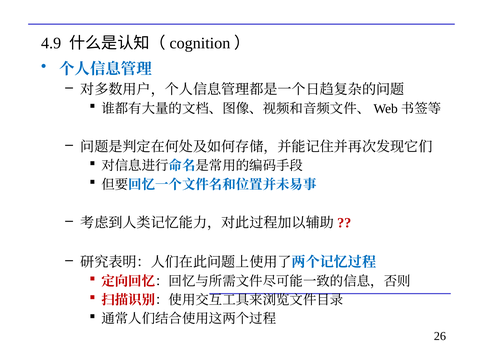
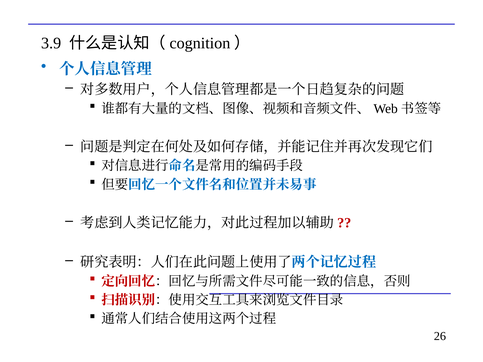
4.9: 4.9 -> 3.9 (51, 43)
